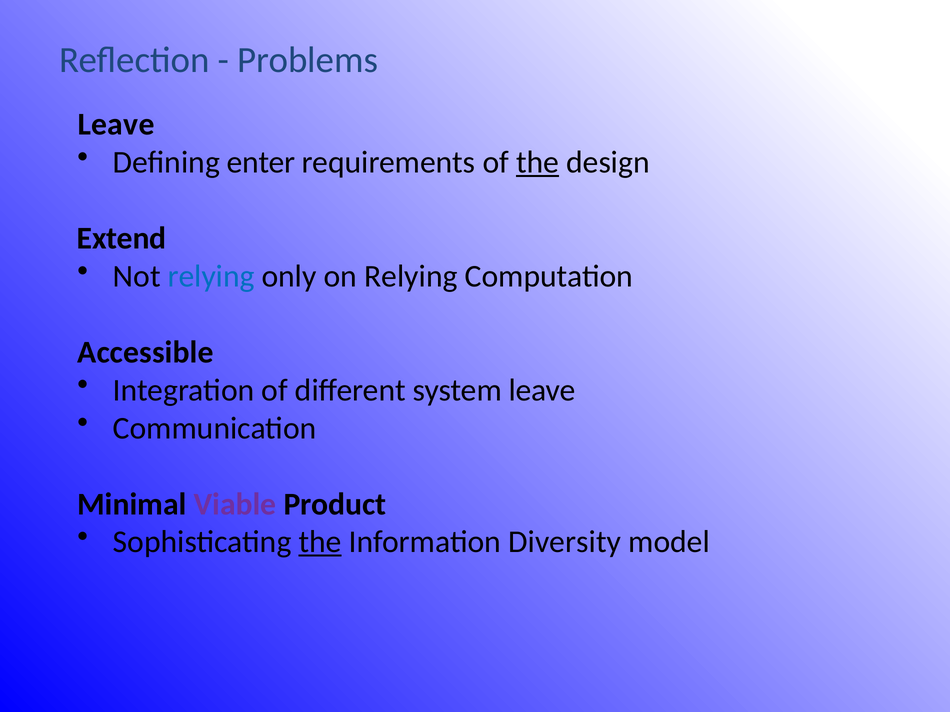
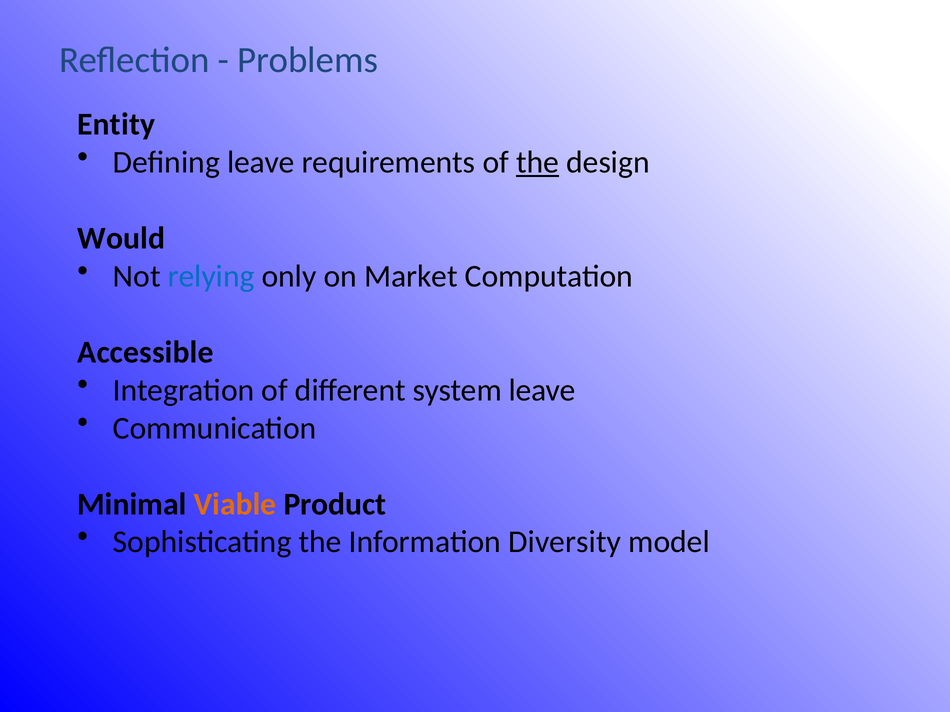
Leave: Leave -> Entity (116, 124)
Defining enter: enter -> leave (261, 162)
Extend: Extend -> Would (121, 238)
on Relying: Relying -> Market (411, 276)
Viable colour: purple -> orange (235, 504)
the underline: present -> none (320, 542)
